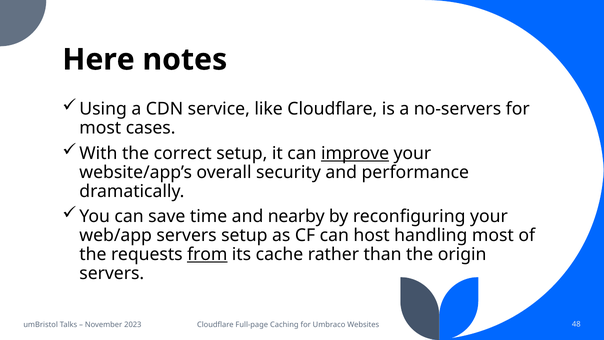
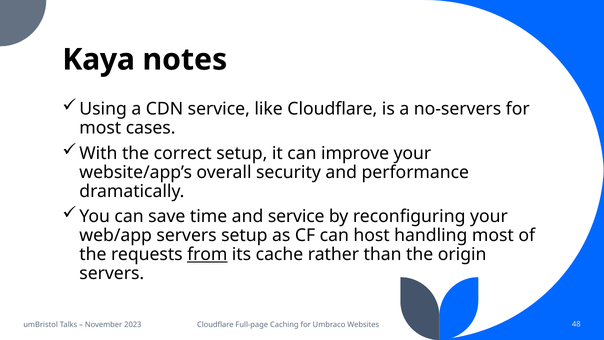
Here: Here -> Kaya (99, 60)
improve underline: present -> none (355, 153)
and nearby: nearby -> service (296, 216)
